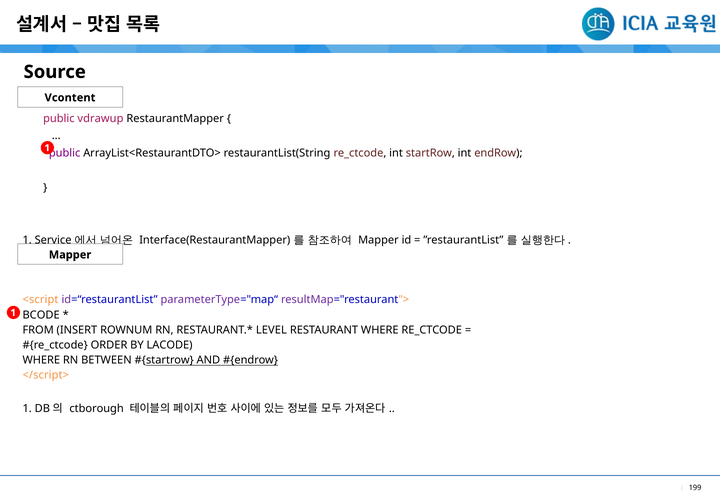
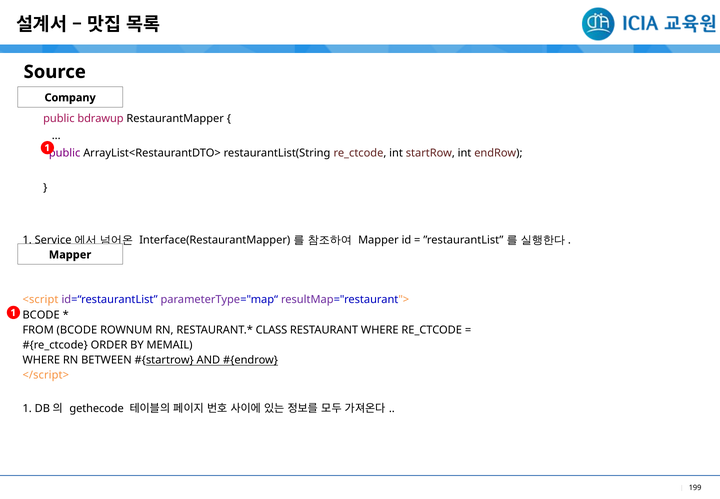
Vcontent: Vcontent -> Company (70, 98)
vdrawup: vdrawup -> bdrawup (101, 118)
FROM INSERT: INSERT -> BCODE (77, 330)
LEVEL: LEVEL -> CLASS (271, 330)
LACODE: LACODE -> MEMAIL (170, 345)
ctborough: ctborough -> gethecode (97, 408)
